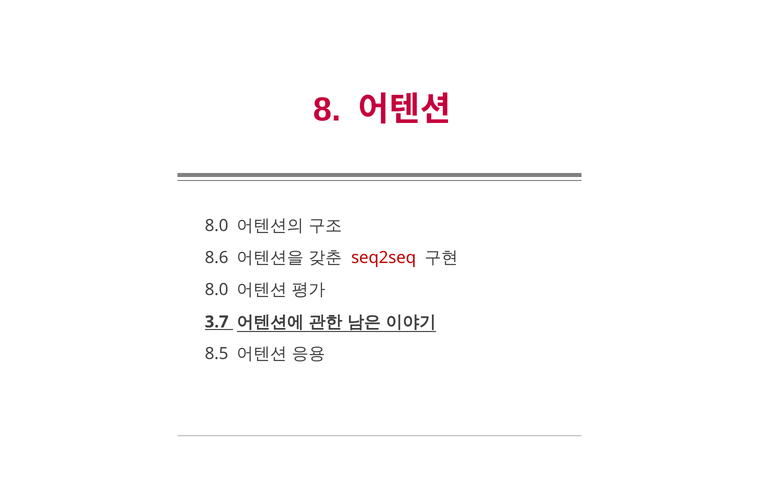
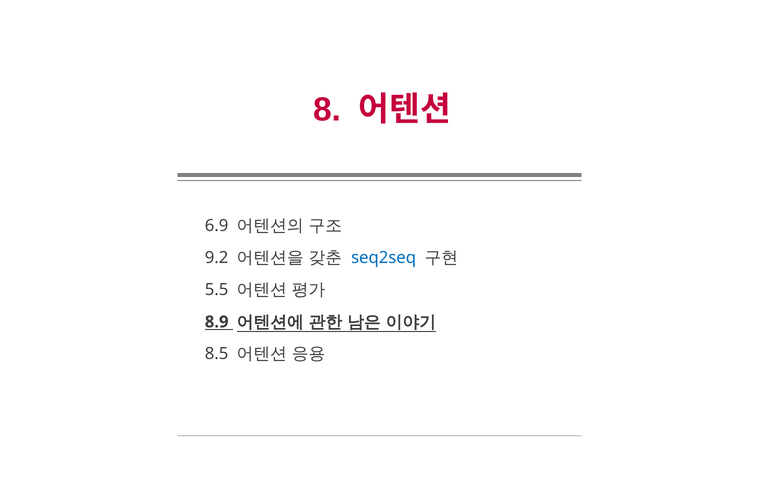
8.0: 8.0 -> 6.9 (217, 226)
8.6: 8.6 -> 9.2 (217, 258)
seq2seq colour: red -> blue (384, 258)
8.0: 8.0 -> 5.5 (217, 290)
3.7: 3.7 -> 8.9 (217, 322)
